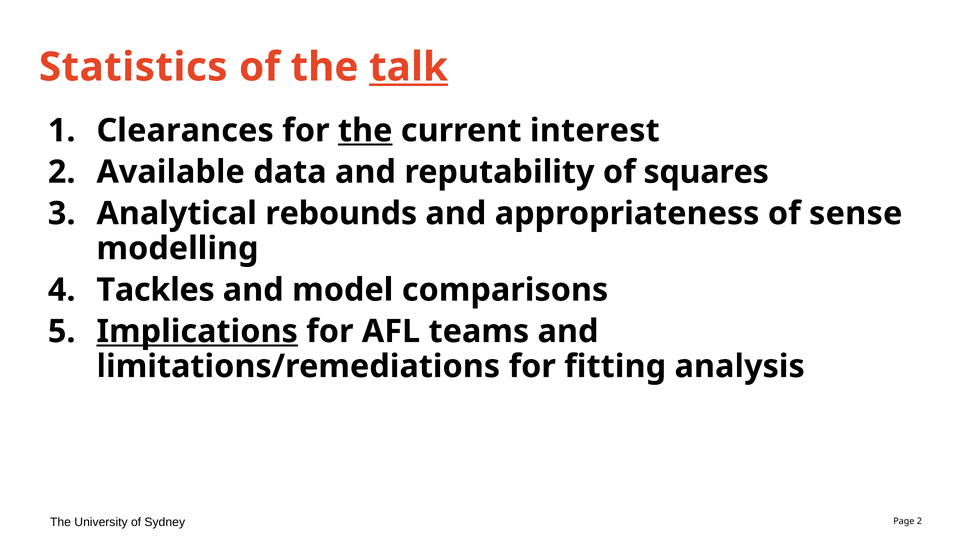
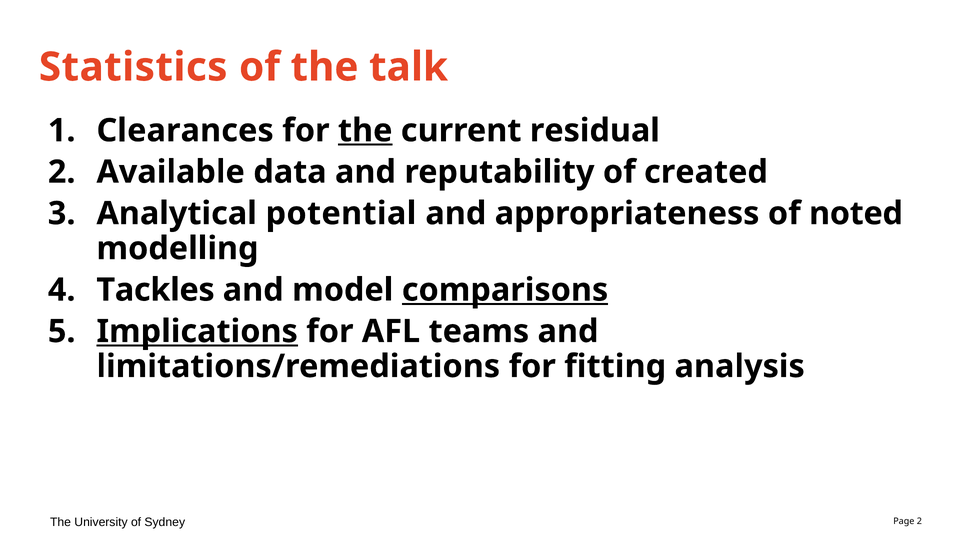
talk underline: present -> none (408, 67)
interest: interest -> residual (595, 131)
squares: squares -> created (706, 172)
rebounds: rebounds -> potential (341, 213)
sense: sense -> noted (856, 213)
comparisons underline: none -> present (505, 290)
